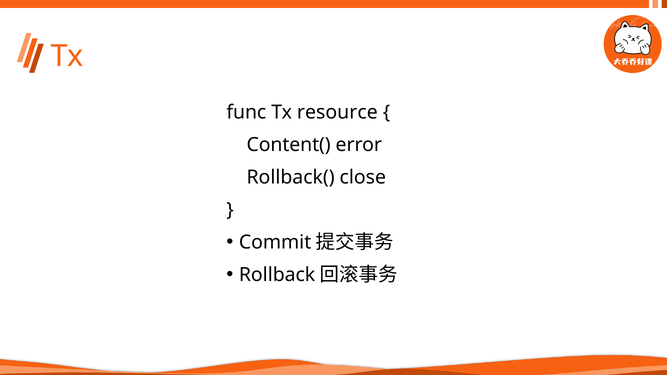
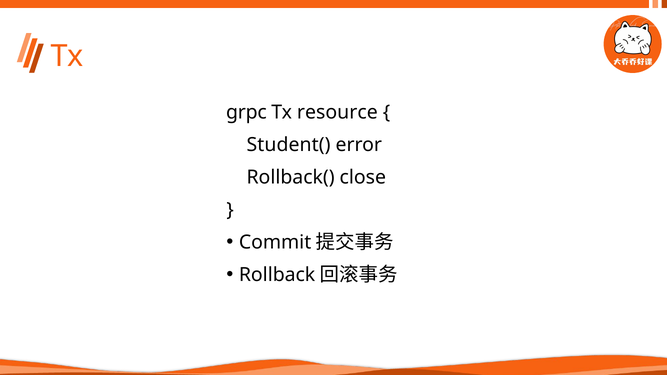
func: func -> grpc (246, 112)
Content(: Content( -> Student( (289, 145)
